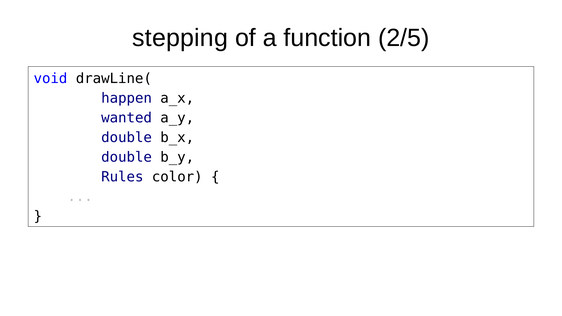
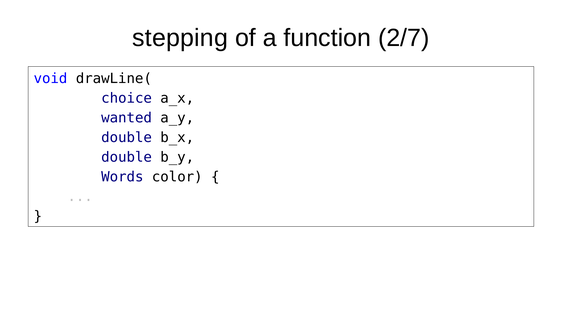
2/5: 2/5 -> 2/7 (404, 38)
happen: happen -> choice (127, 98)
Rules: Rules -> Words (122, 177)
